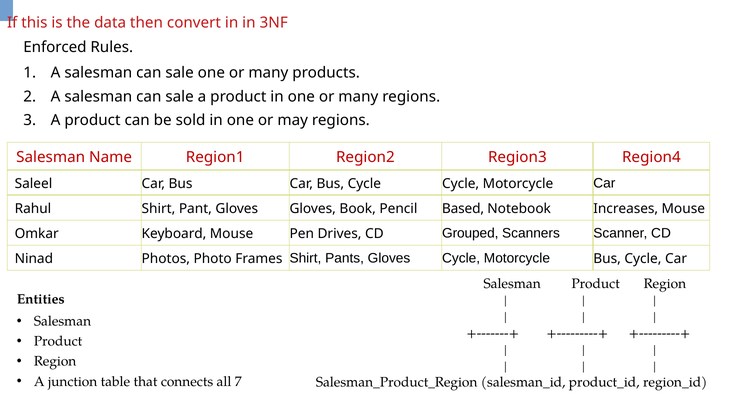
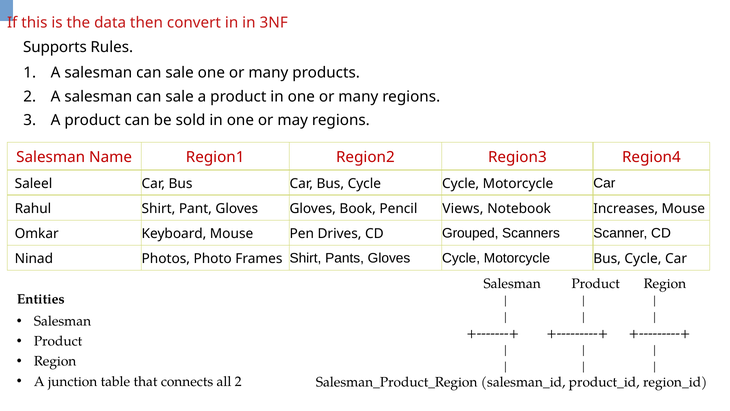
Enforced: Enforced -> Supports (55, 47)
Based: Based -> Views (463, 208)
all 7: 7 -> 2 (238, 381)
